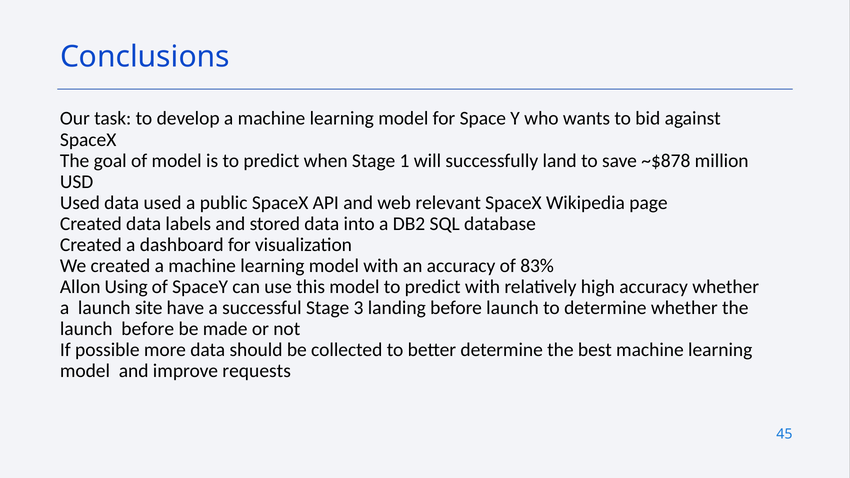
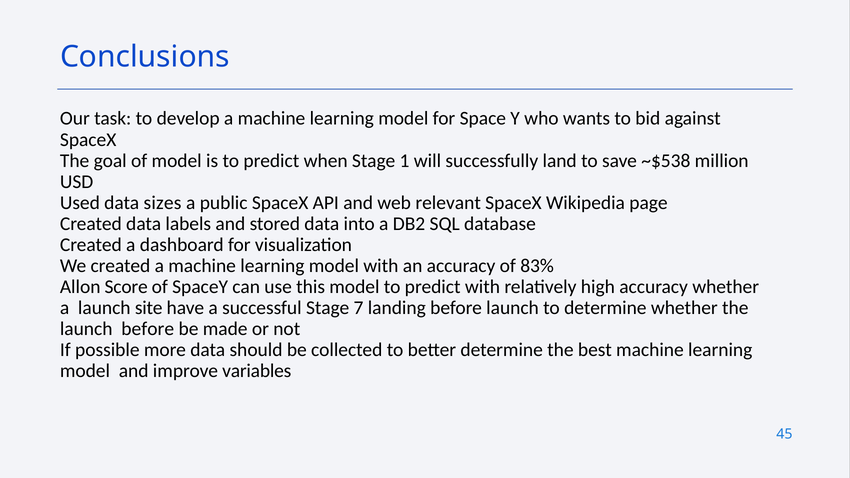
~$878: ~$878 -> ~$538 (666, 161)
data used: used -> sizes (163, 203)
Using: Using -> Score (126, 287)
3: 3 -> 7 (358, 308)
requests: requests -> variables (257, 371)
